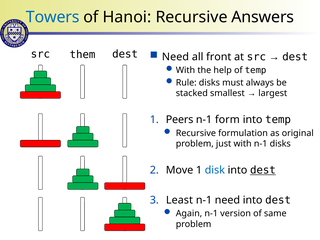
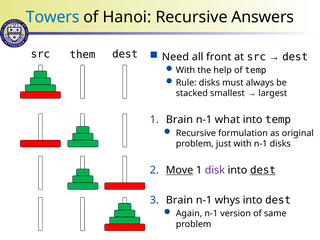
1 Peers: Peers -> Brain (179, 120)
form: form -> what (227, 120)
Move underline: none -> present (180, 170)
disk colour: blue -> purple (215, 170)
Least: Least -> Brain (179, 200)
n-1 need: need -> whys (227, 200)
